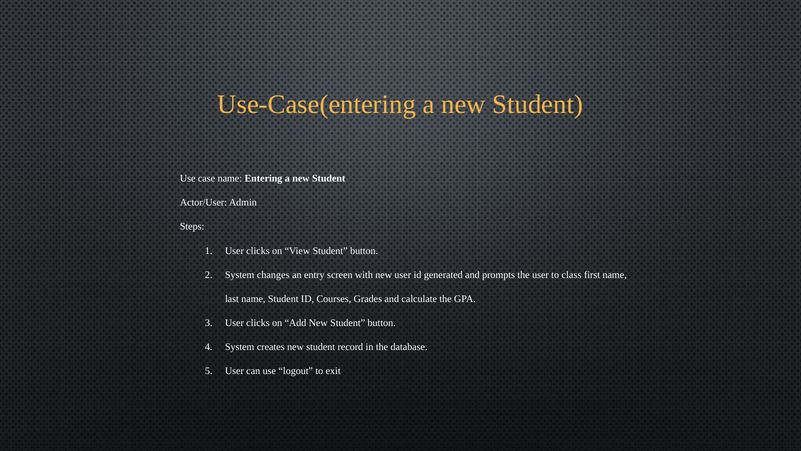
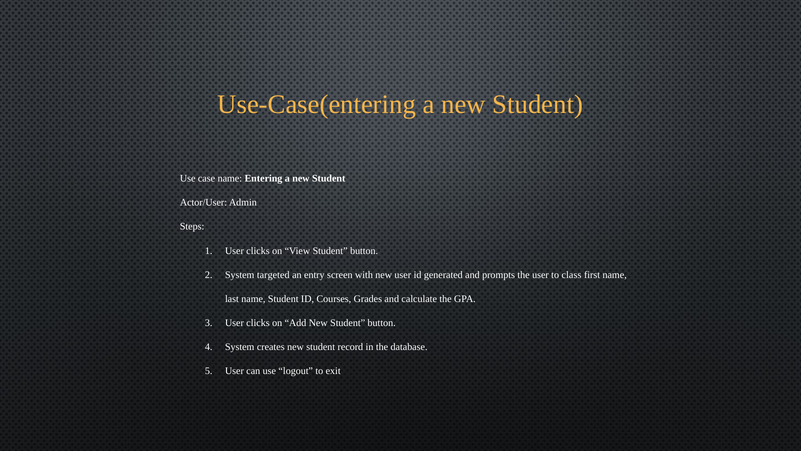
changes: changes -> targeted (273, 275)
